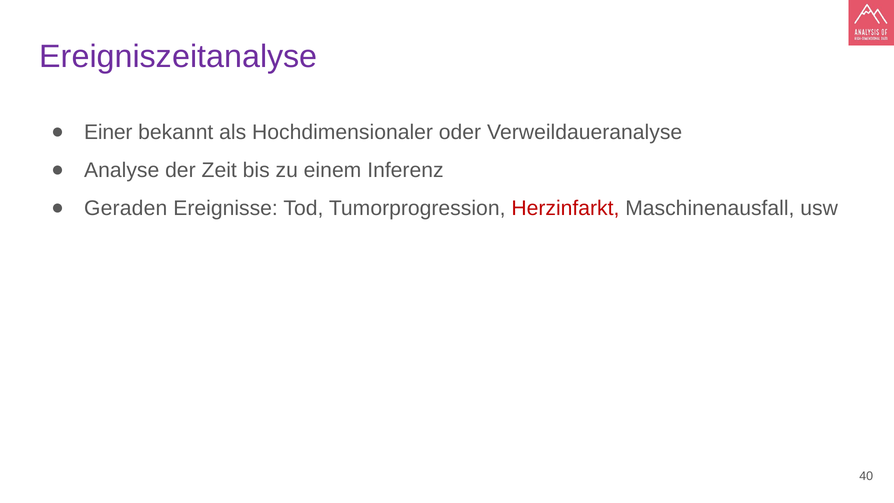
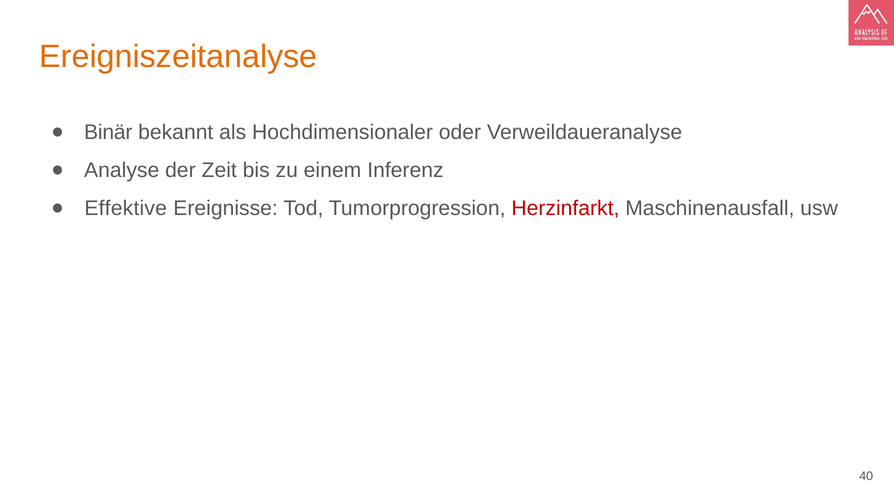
Ereigniszeitanalyse colour: purple -> orange (178, 57)
Einer: Einer -> Binär (108, 132)
Geraden: Geraden -> Effektive (126, 208)
